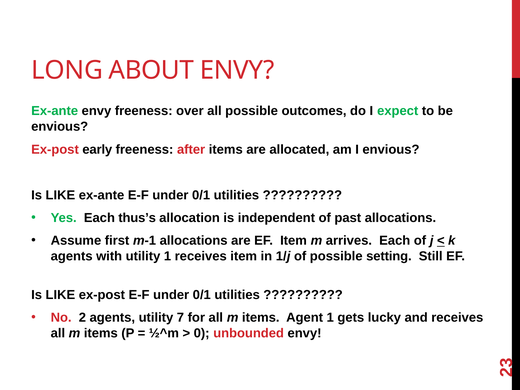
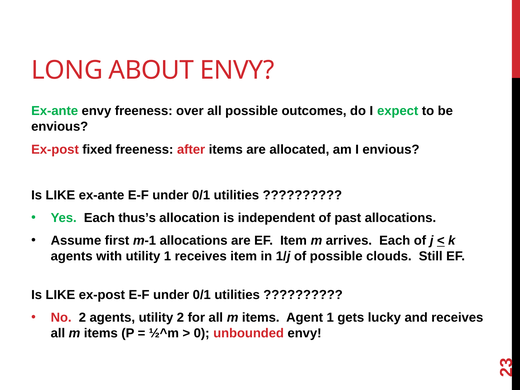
early: early -> fixed (97, 149)
setting: setting -> clouds (389, 256)
utility 7: 7 -> 2 (180, 318)
